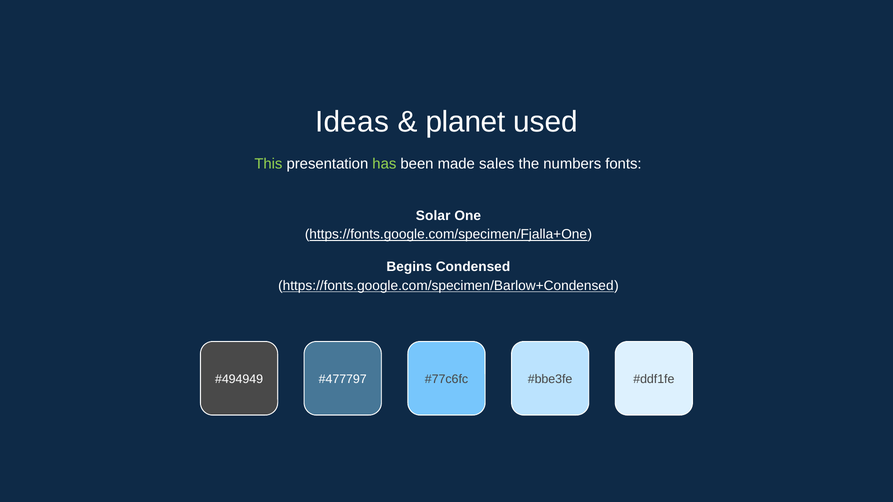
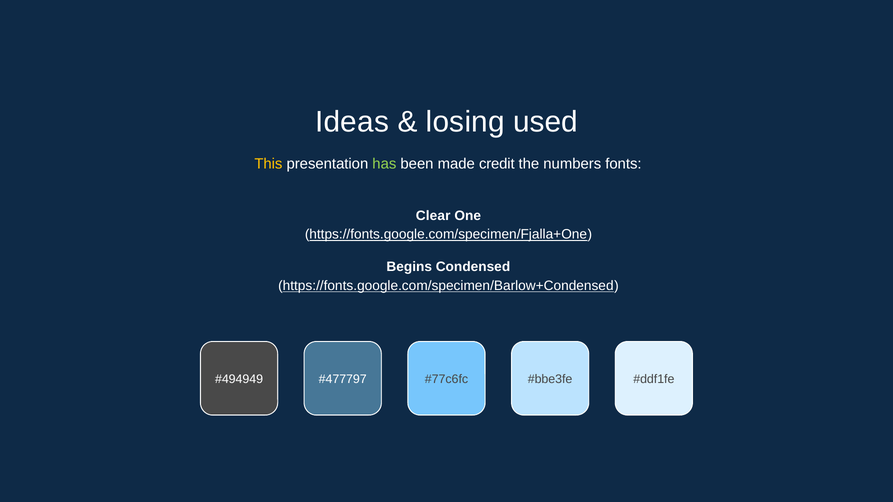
planet: planet -> losing (465, 122)
This colour: light green -> yellow (268, 164)
sales: sales -> credit (497, 164)
Solar: Solar -> Clear (433, 216)
